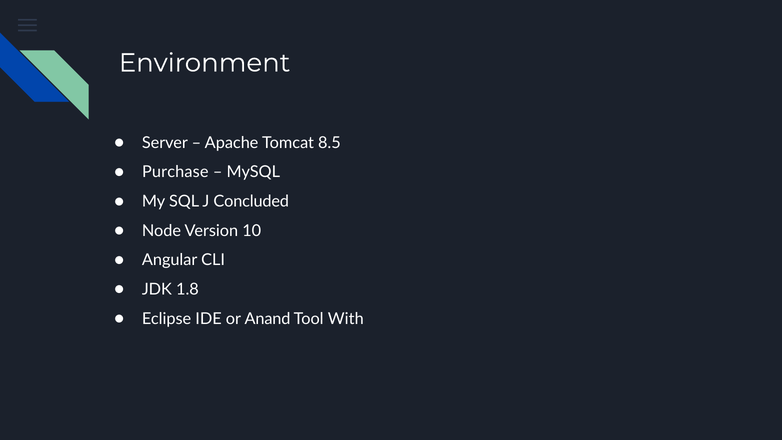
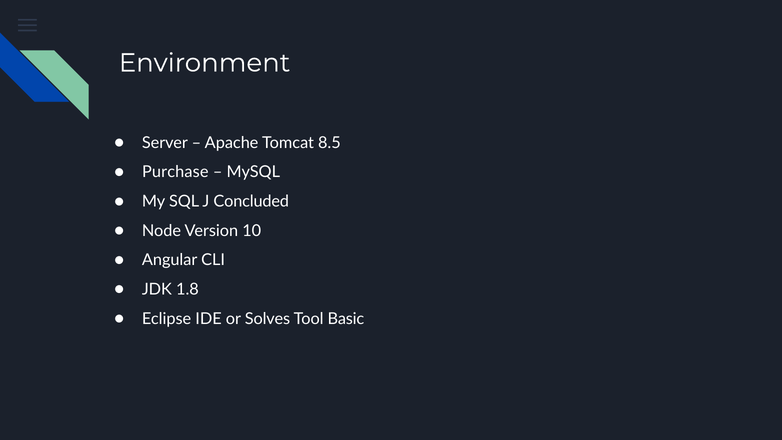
Anand: Anand -> Solves (267, 319)
With: With -> Basic (346, 319)
